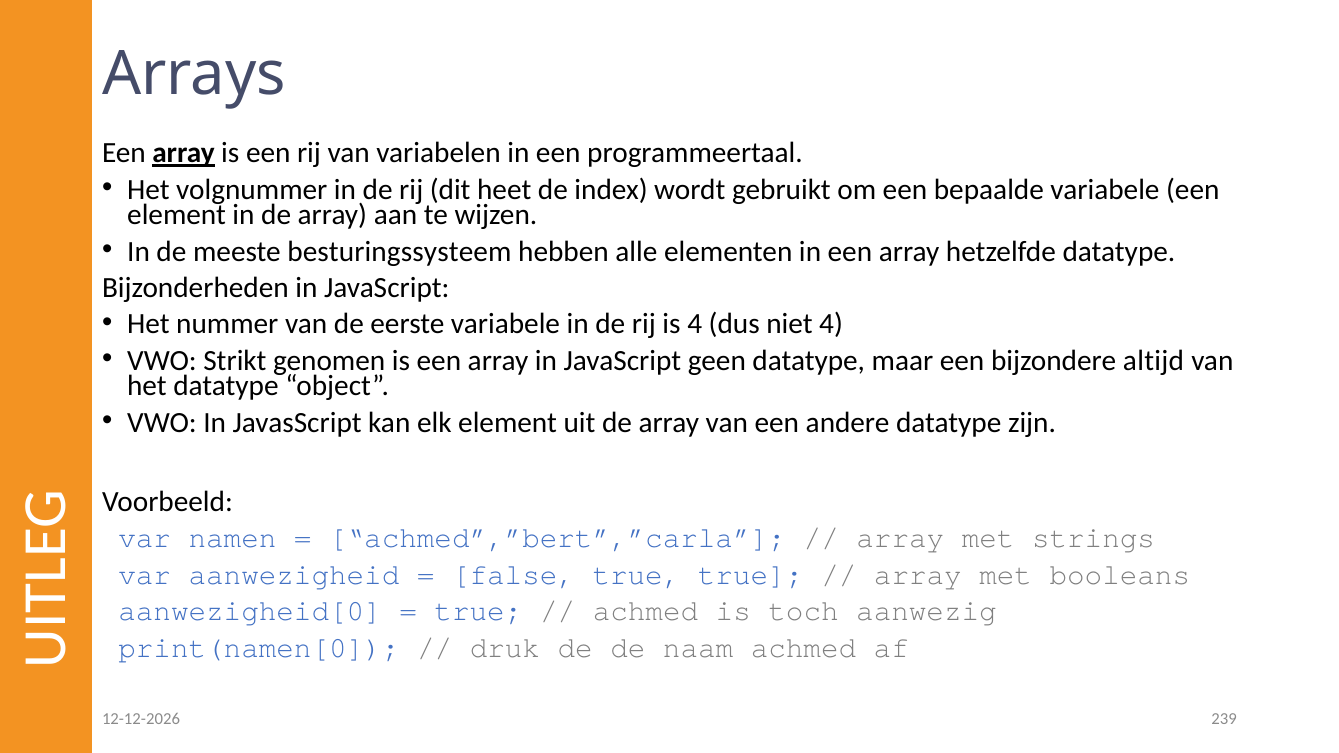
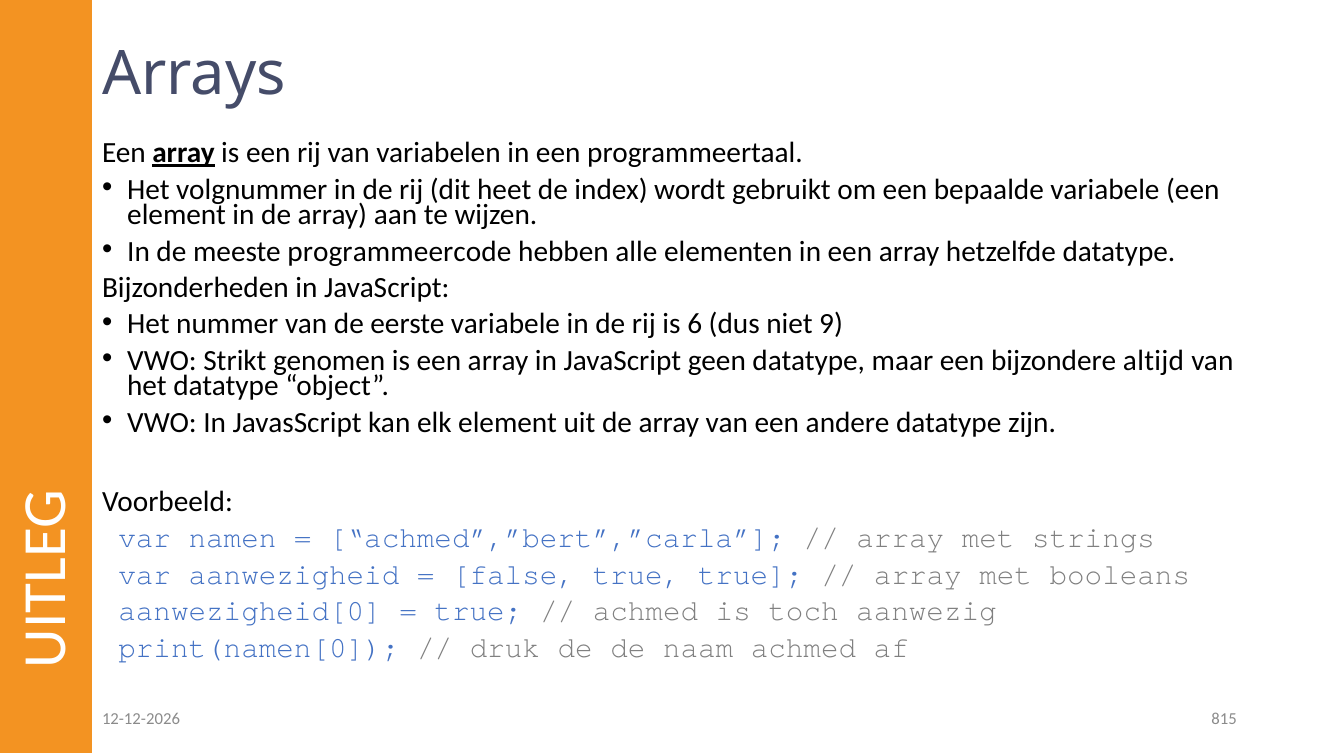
besturingssysteem: besturingssysteem -> programmeercode (399, 251)
is 4: 4 -> 6 (695, 324)
niet 4: 4 -> 9 (831, 324)
239: 239 -> 815 (1224, 719)
